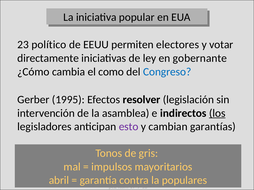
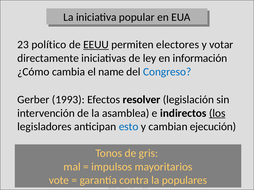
EEUU underline: none -> present (96, 45)
gobernante: gobernante -> información (200, 58)
como: como -> name (111, 72)
1995: 1995 -> 1993 (68, 100)
esto colour: purple -> blue (129, 127)
garantías: garantías -> ejecución (213, 127)
abril: abril -> vote (59, 181)
